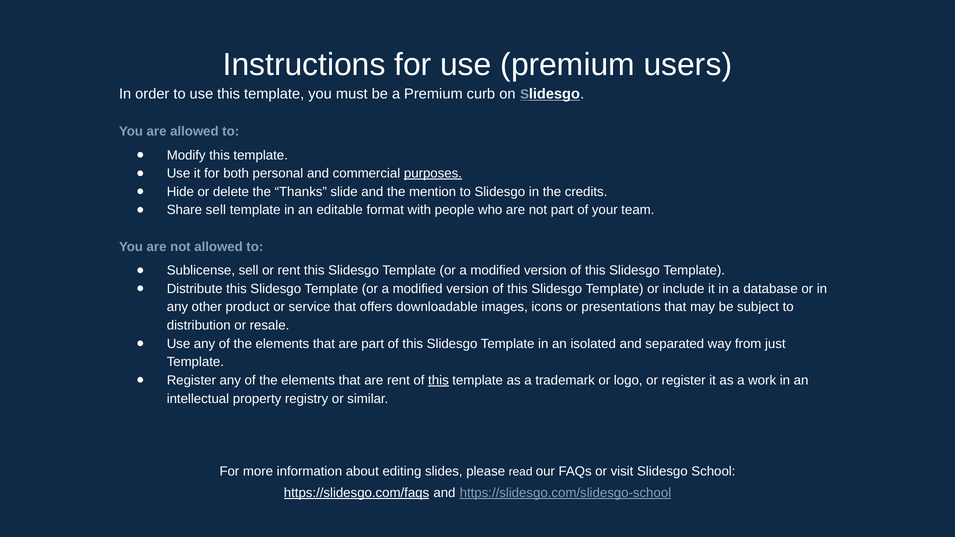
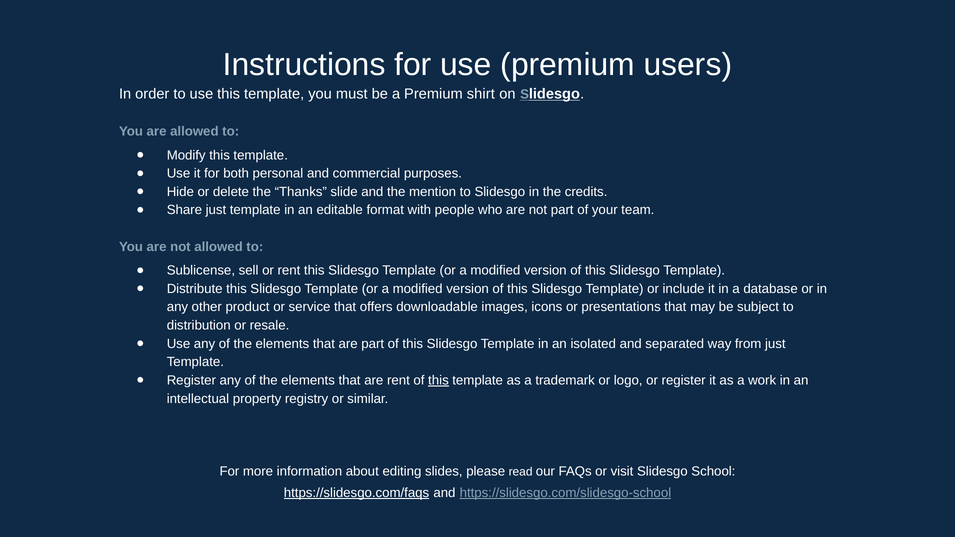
curb: curb -> shirt (481, 94)
purposes underline: present -> none (433, 173)
Share sell: sell -> just (216, 210)
